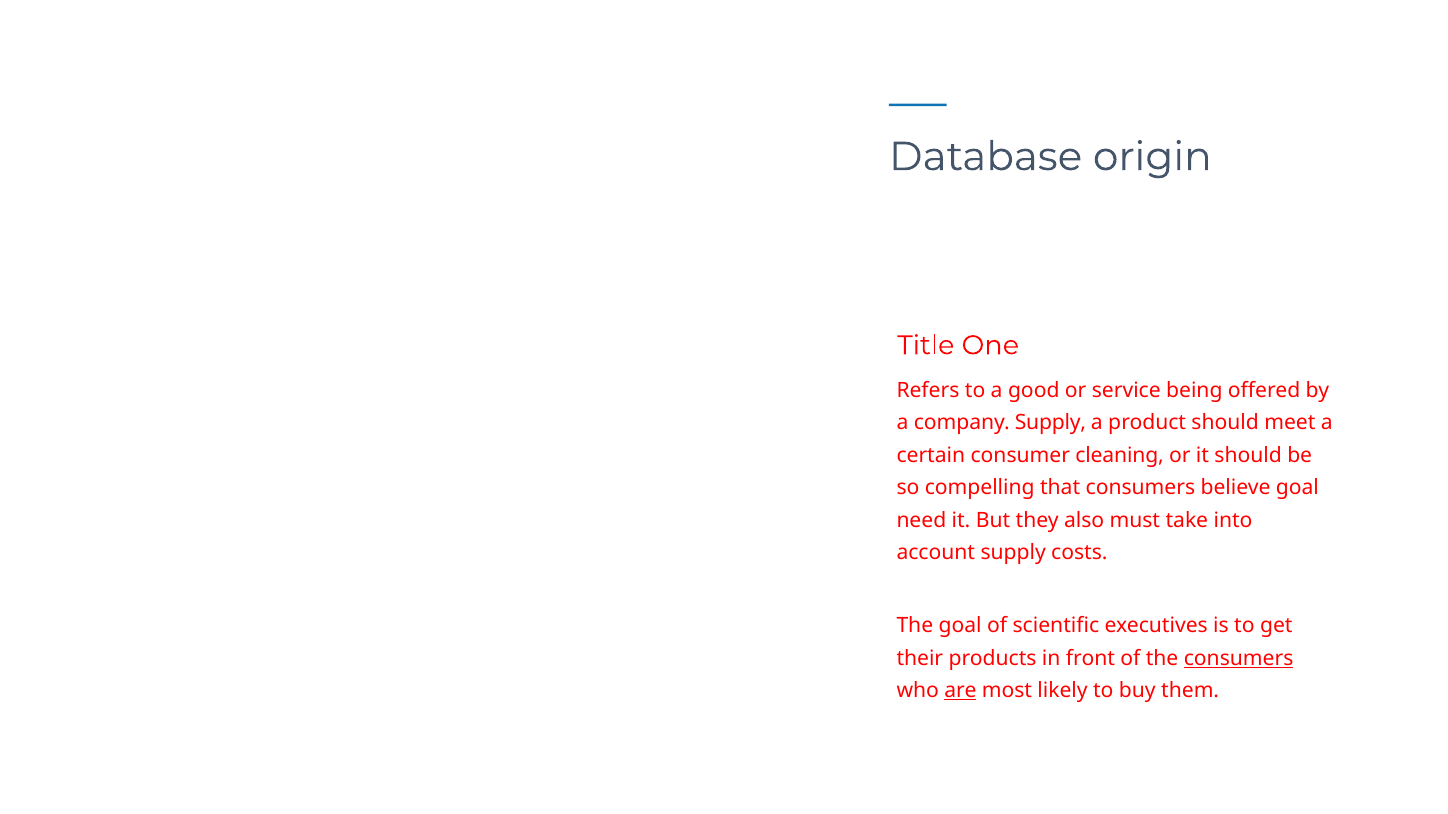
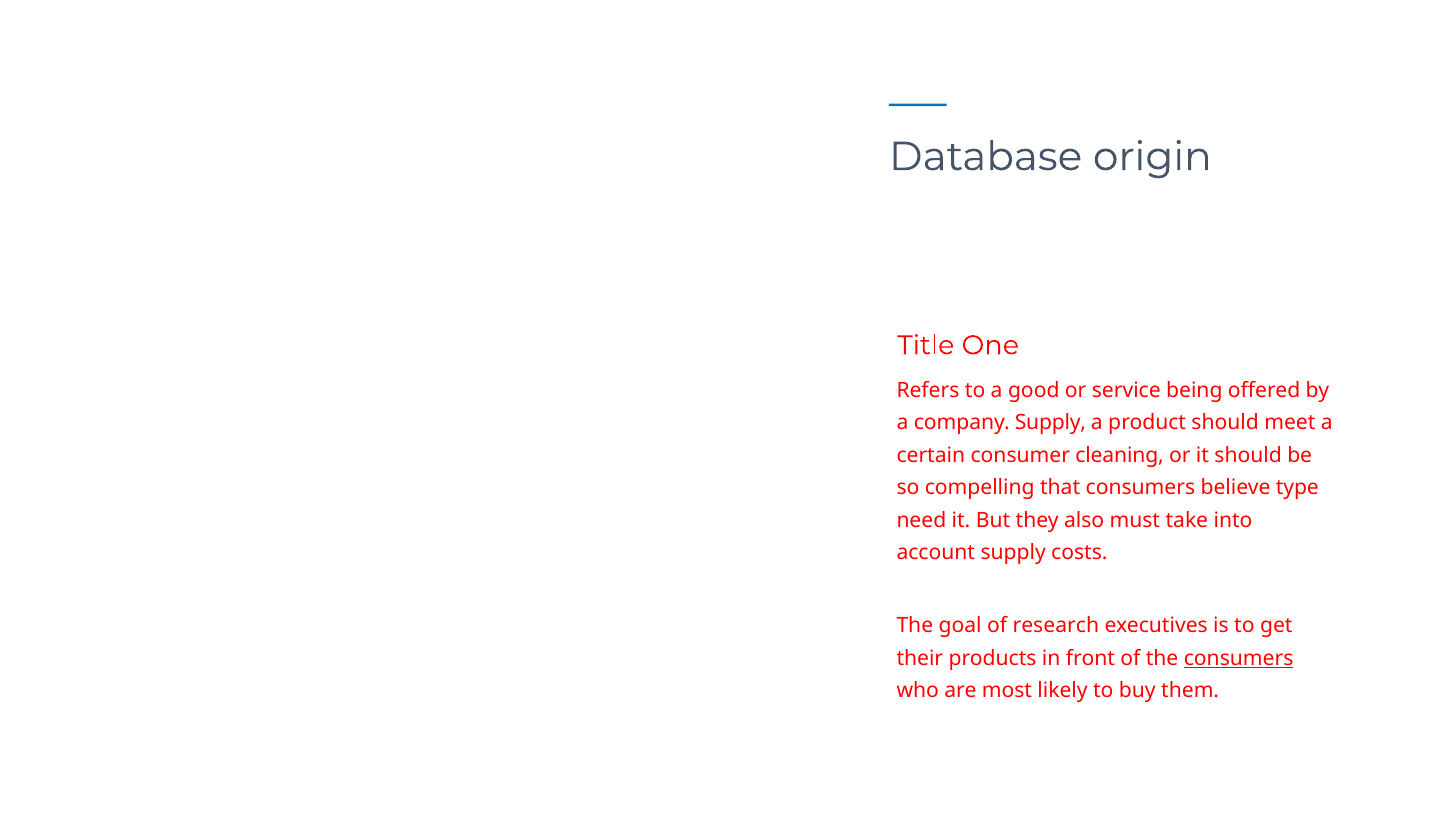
believe goal: goal -> type (1297, 488)
scientific: scientific -> research (1056, 626)
are underline: present -> none (960, 691)
